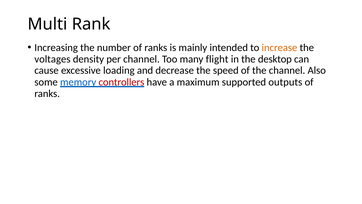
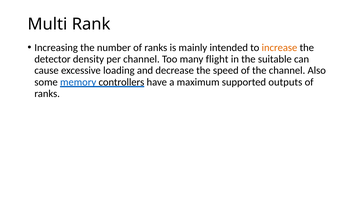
voltages: voltages -> detector (52, 59)
desktop: desktop -> suitable (275, 59)
controllers colour: red -> black (121, 82)
